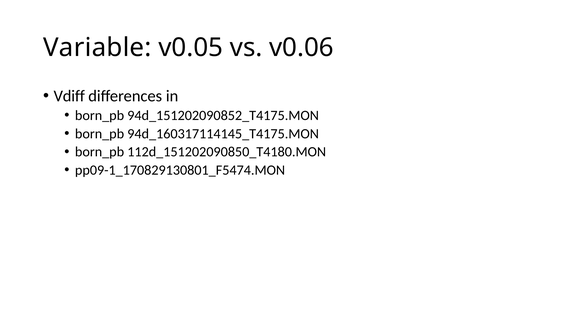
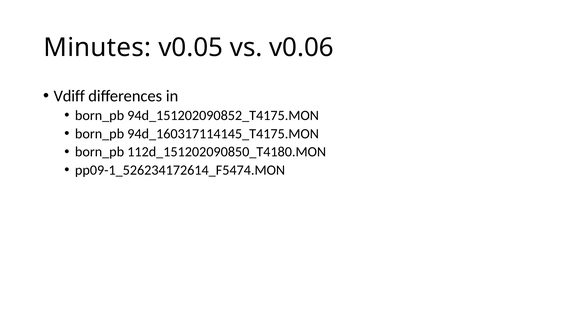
Variable: Variable -> Minutes (97, 48)
pp09-1_170829130801_F5474.MON: pp09-1_170829130801_F5474.MON -> pp09-1_526234172614_F5474.MON (180, 170)
